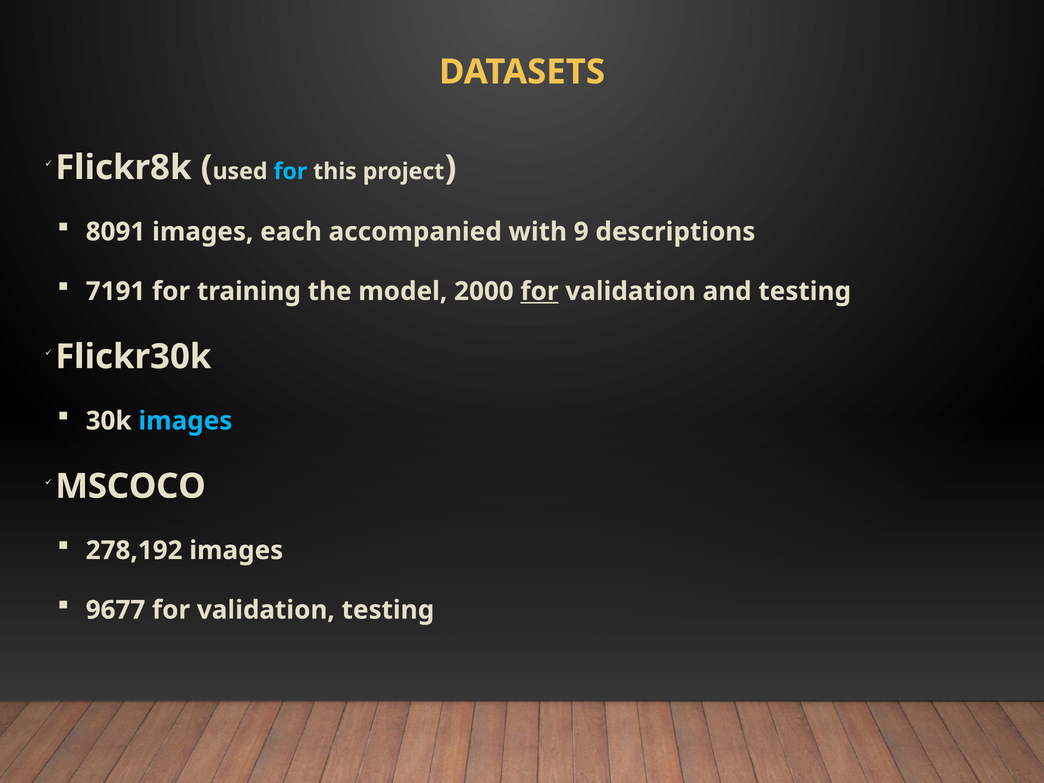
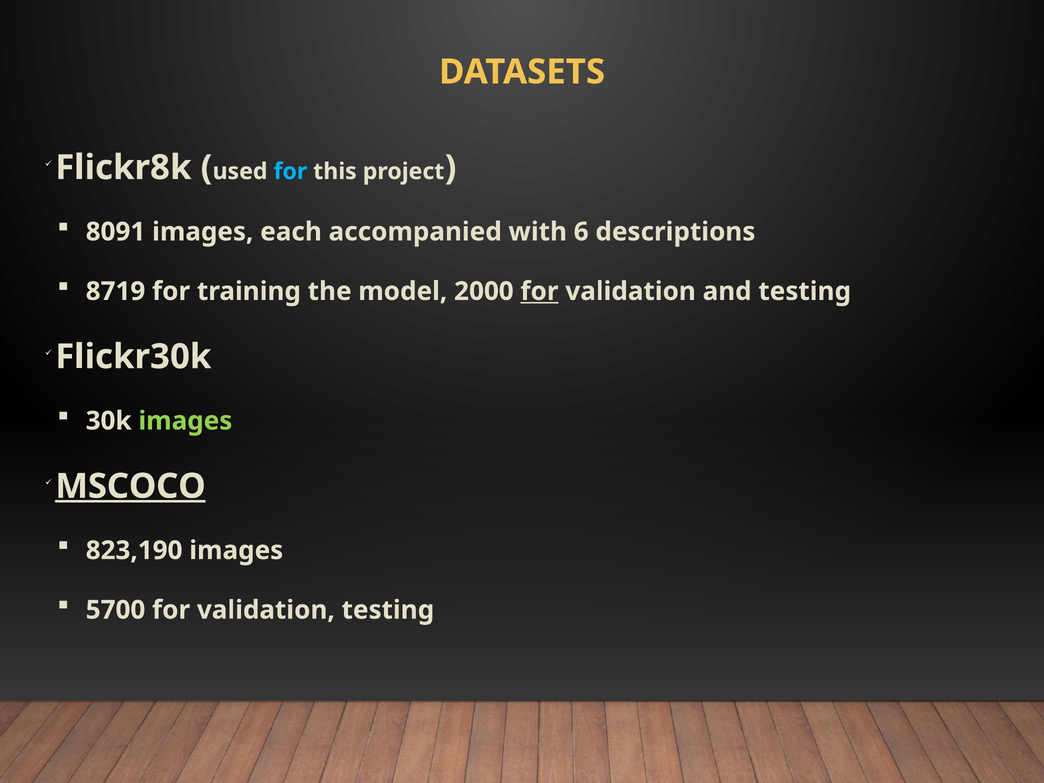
9: 9 -> 6 (581, 232)
7191: 7191 -> 8719 (116, 291)
images colour: light blue -> light green (185, 421)
MSCOCO underline: none -> present (130, 486)
278,192: 278,192 -> 823,190 (134, 550)
9677: 9677 -> 5700 (116, 610)
